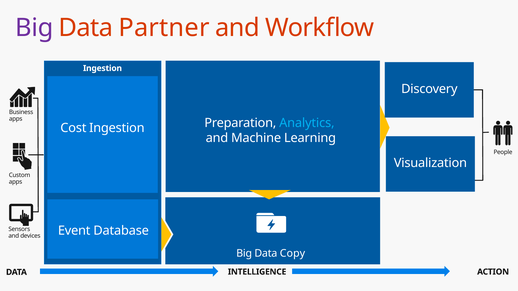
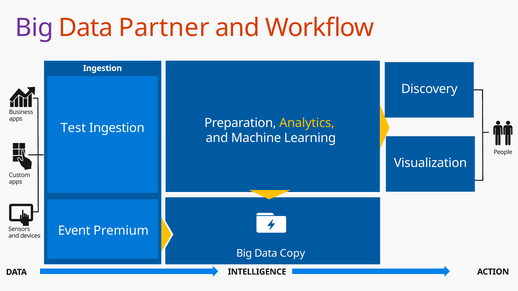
Analytics colour: light blue -> yellow (307, 123)
Cost: Cost -> Test (73, 128)
Database: Database -> Premium (121, 231)
